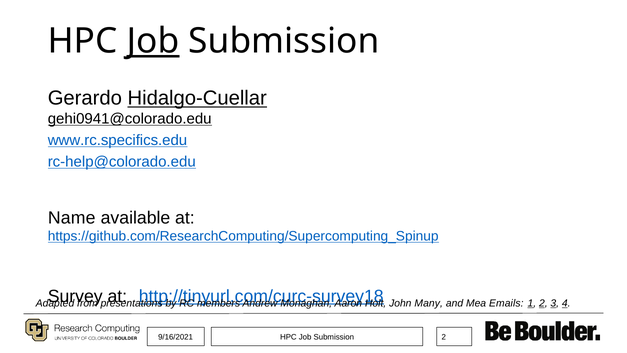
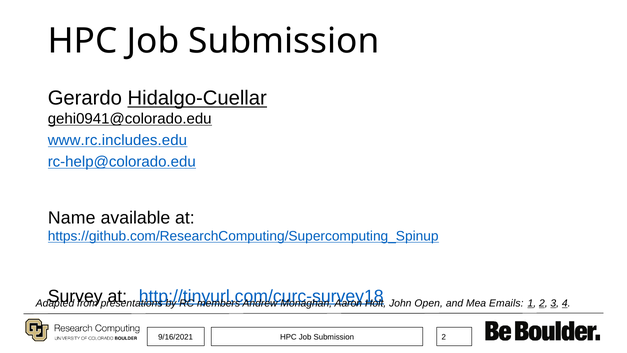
Job underline: present -> none (153, 41)
www.rc.specifics.edu: www.rc.specifics.edu -> www.rc.includes.edu (117, 140)
Many: Many -> Open (429, 303)
